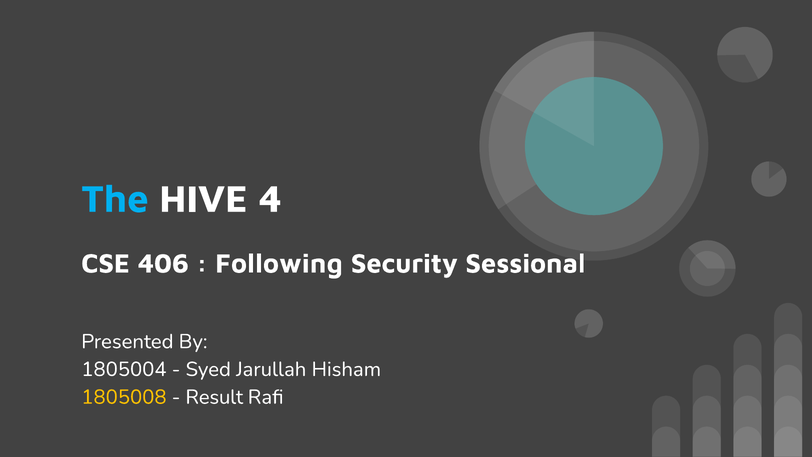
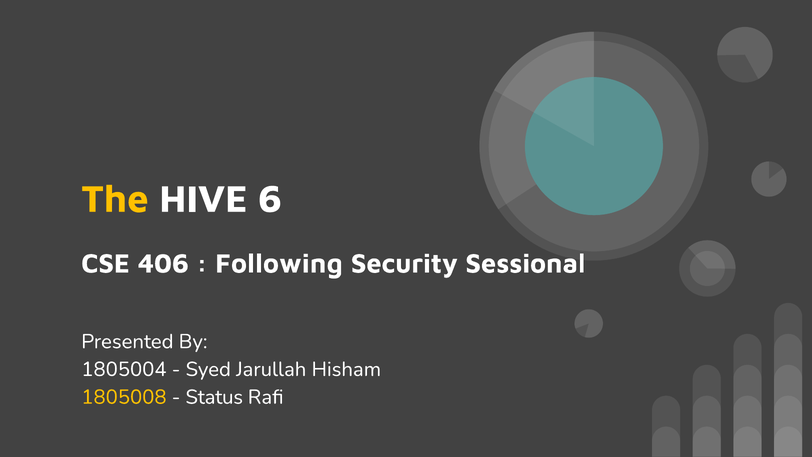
The colour: light blue -> yellow (115, 199)
4: 4 -> 6 (270, 199)
Result: Result -> Status (214, 397)
